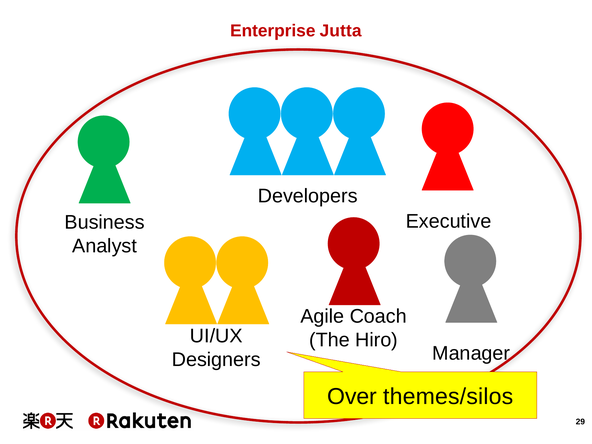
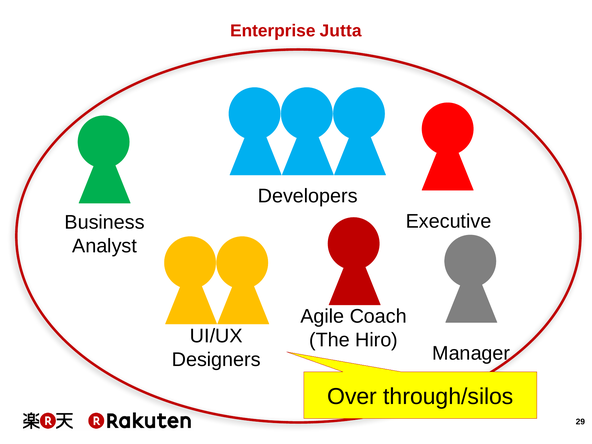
themes/silos: themes/silos -> through/silos (448, 397)
